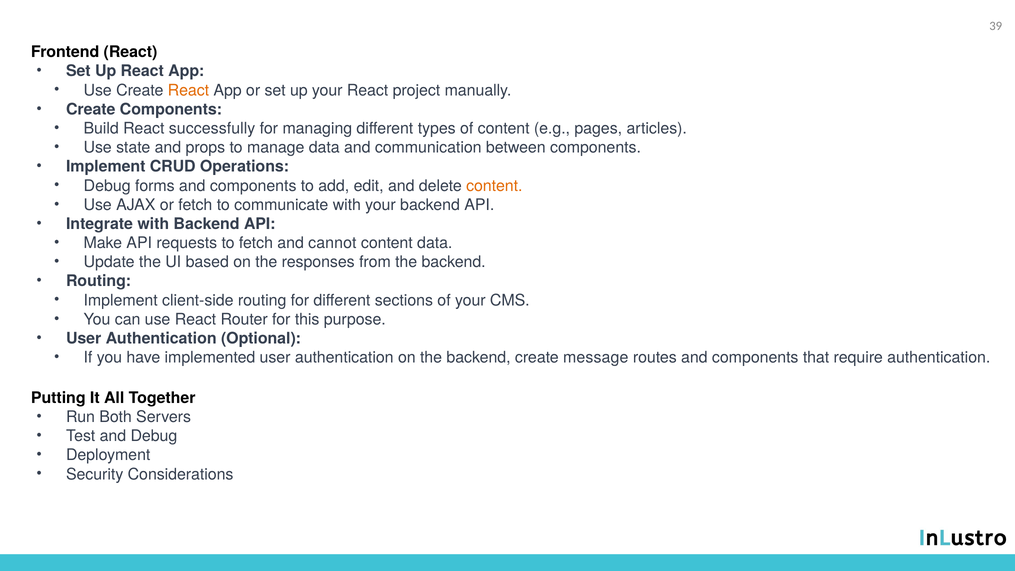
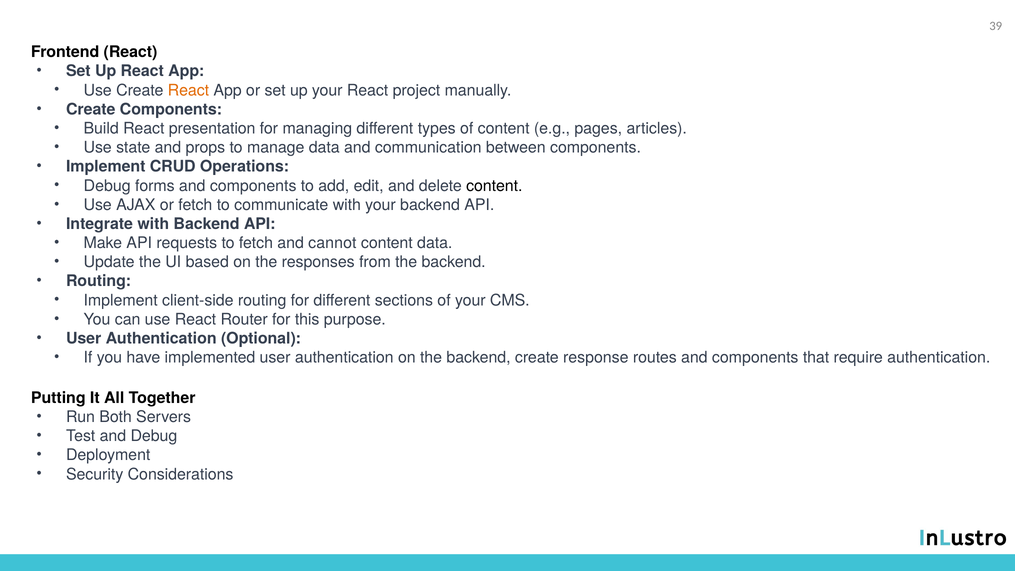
successfully: successfully -> presentation (212, 128)
content colour: orange -> black (494, 186)
message: message -> response (596, 358)
